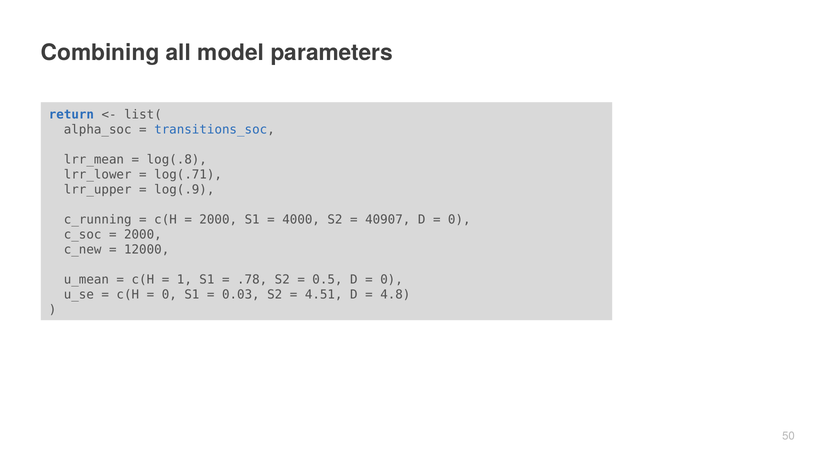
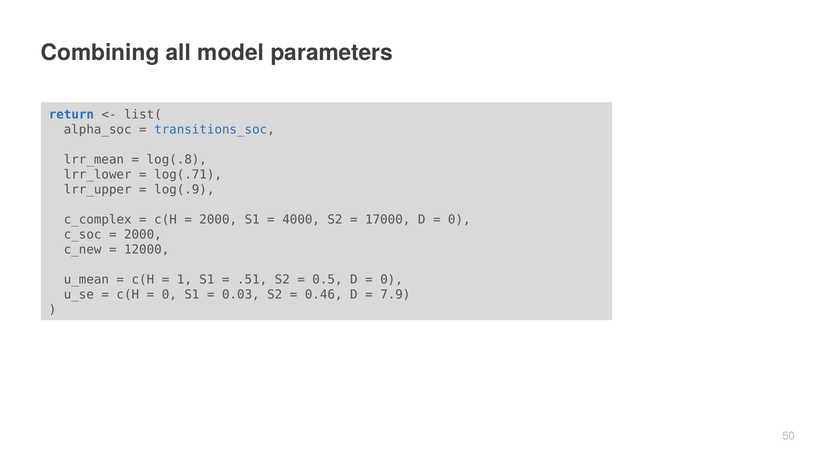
c_running: c_running -> c_complex (98, 219)
40907: 40907 -> 17000 (388, 219)
.78: .78 -> .51 (252, 279)
4.51: 4.51 -> 0.46 (324, 294)
4.8: 4.8 -> 7.9 (395, 294)
